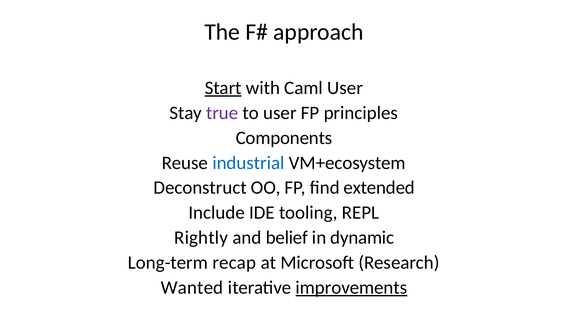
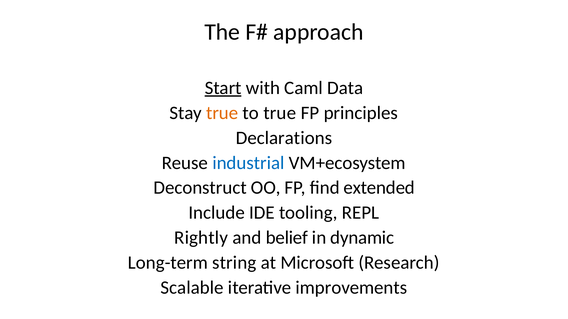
Caml User: User -> Data (345, 88)
true colour: purple -> orange (222, 113)
to user: user -> true (280, 113)
Components: Components -> Declarations (284, 138)
recap: recap -> string (234, 263)
Wanted: Wanted -> Scalable (192, 288)
improvements underline: present -> none (351, 288)
